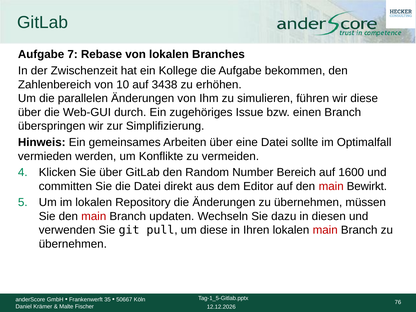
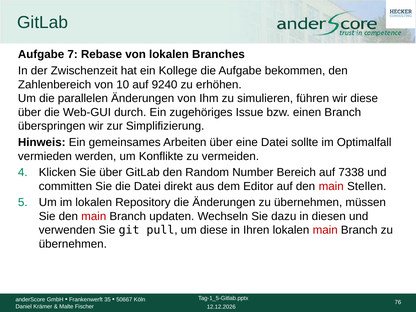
3438: 3438 -> 9240 (165, 85)
1600: 1600 -> 7338 (351, 172)
Bewirkt: Bewirkt -> Stellen (367, 186)
